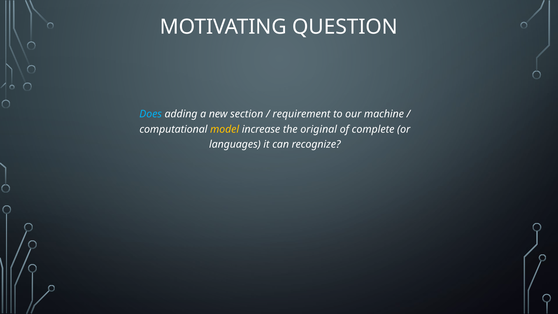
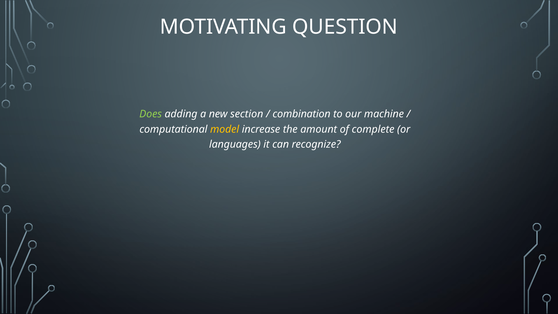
Does colour: light blue -> light green (151, 114)
requirement: requirement -> combination (302, 114)
original: original -> amount (319, 129)
